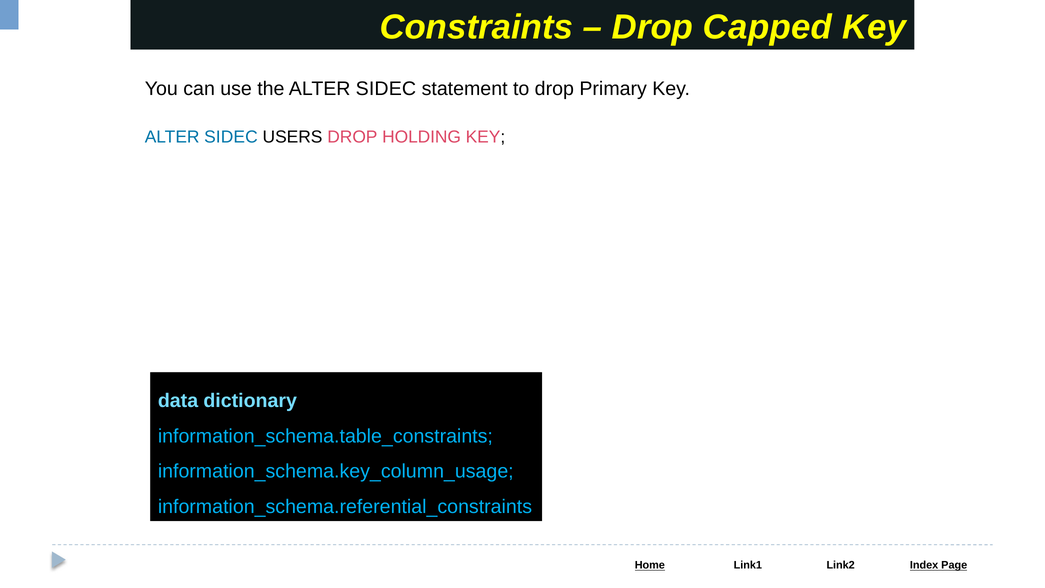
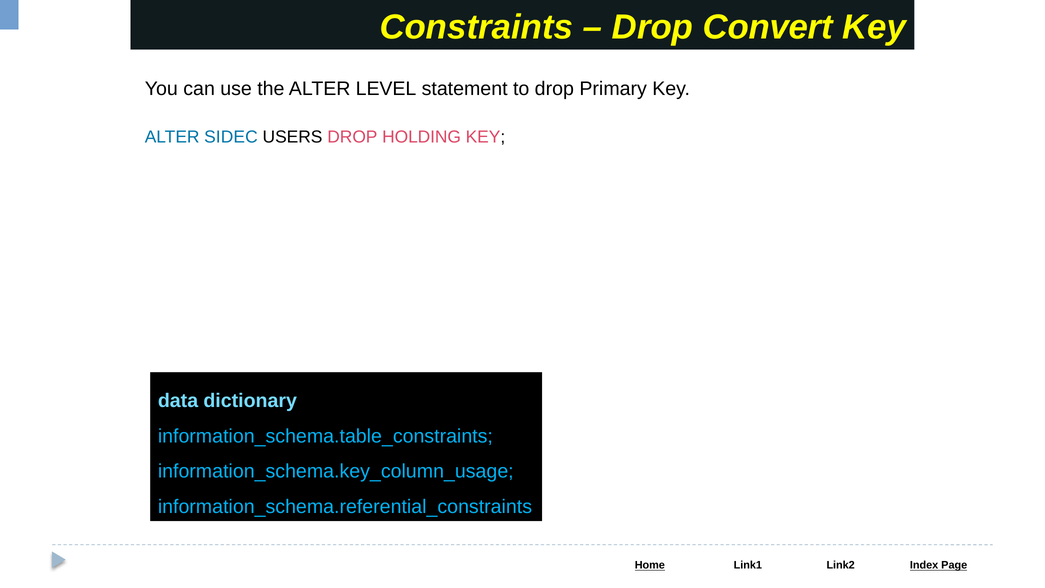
Capped: Capped -> Convert (768, 27)
the ALTER SIDEC: SIDEC -> LEVEL (386, 89)
